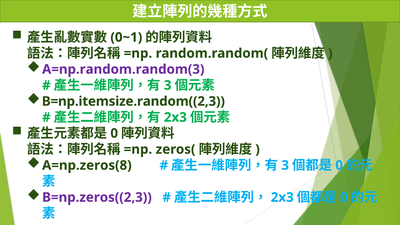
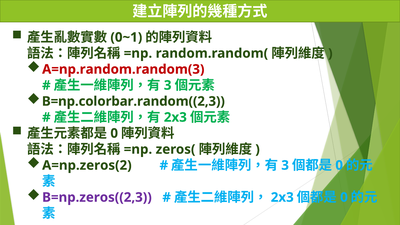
A=np.random.random(3 colour: purple -> red (123, 69)
B=np.itemsize.random((2,3: B=np.itemsize.random((2,3 -> B=np.colorbar.random((2,3 (133, 101)
A=np.zeros(8: A=np.zeros(8 -> A=np.zeros(2 (87, 165)
